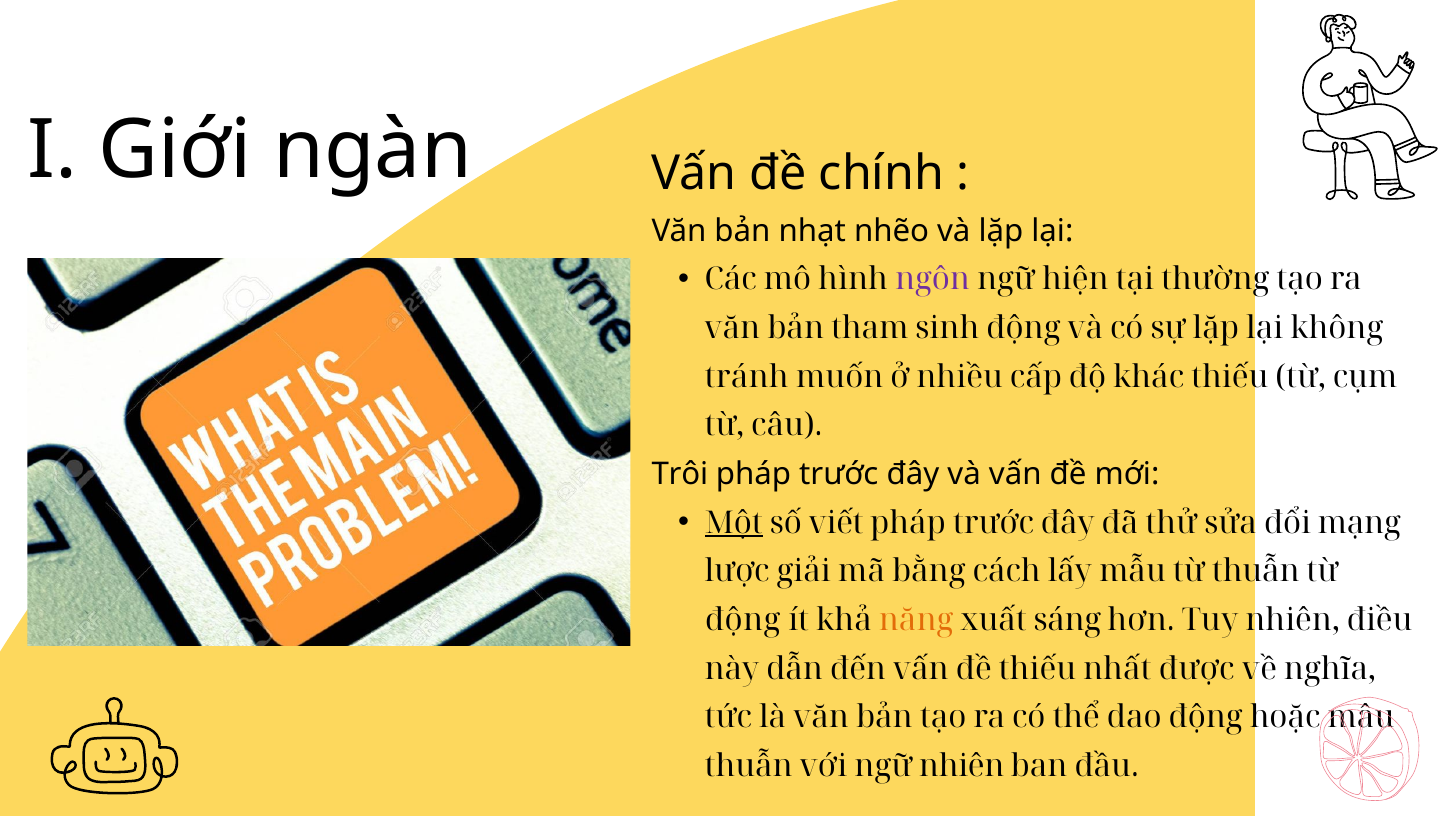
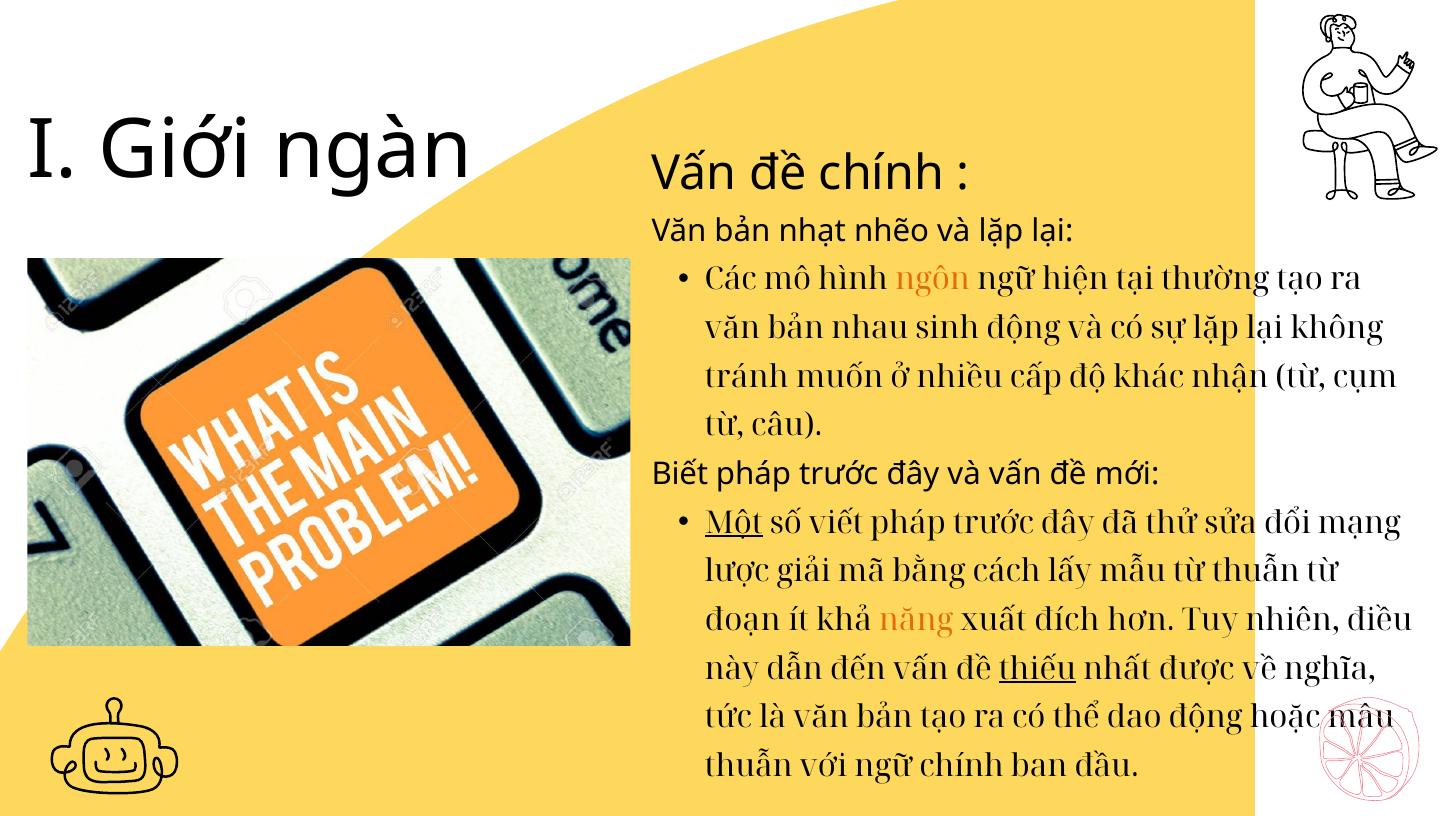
ngôn colour: purple -> orange (933, 280)
tham: tham -> nhau (870, 328)
khác thiếu: thiếu -> nhận (1230, 377)
Trôi: Trôi -> Biết (680, 474)
động: động -> đoạn (743, 620)
sáng: sáng -> đích (1067, 620)
thiếu underline: none -> present (1037, 669)
ngữ nhiên: nhiên -> chính (962, 766)
